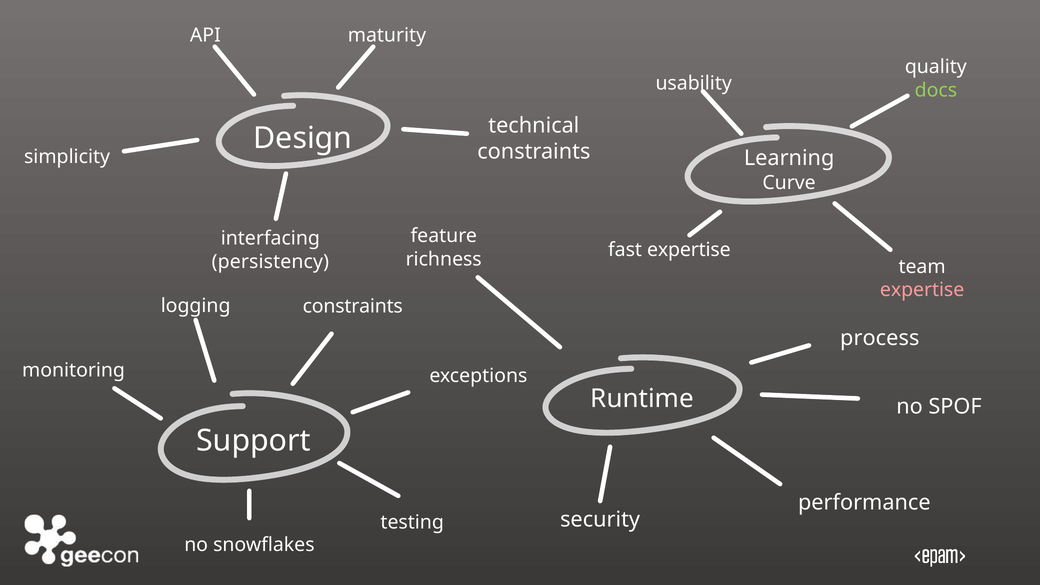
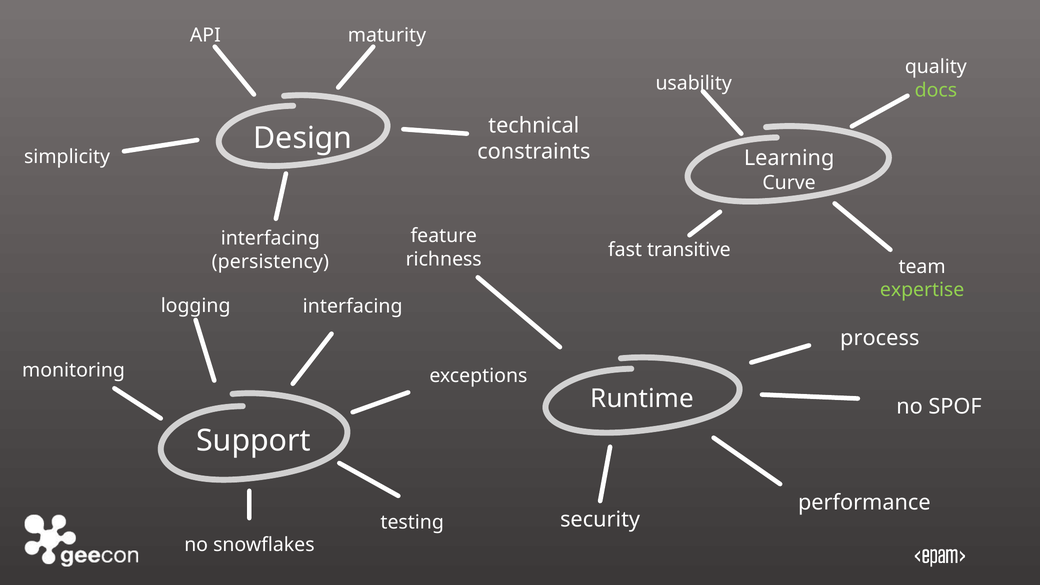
fast expertise: expertise -> transitive (689, 250)
expertise colour: pink -> light green (922, 290)
constraints: constraints -> interfacing (353, 306)
